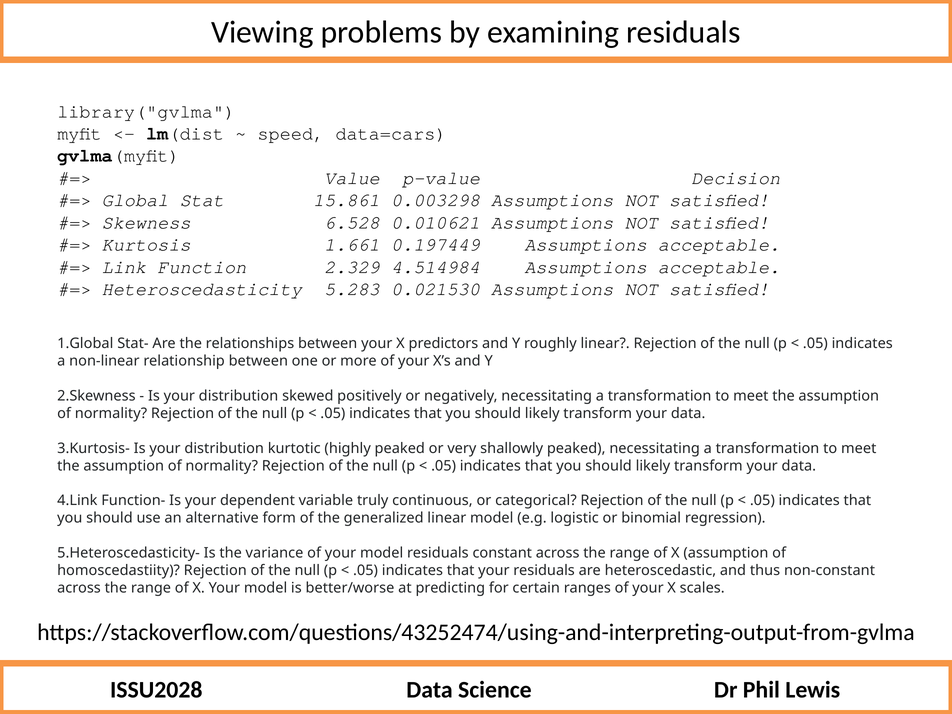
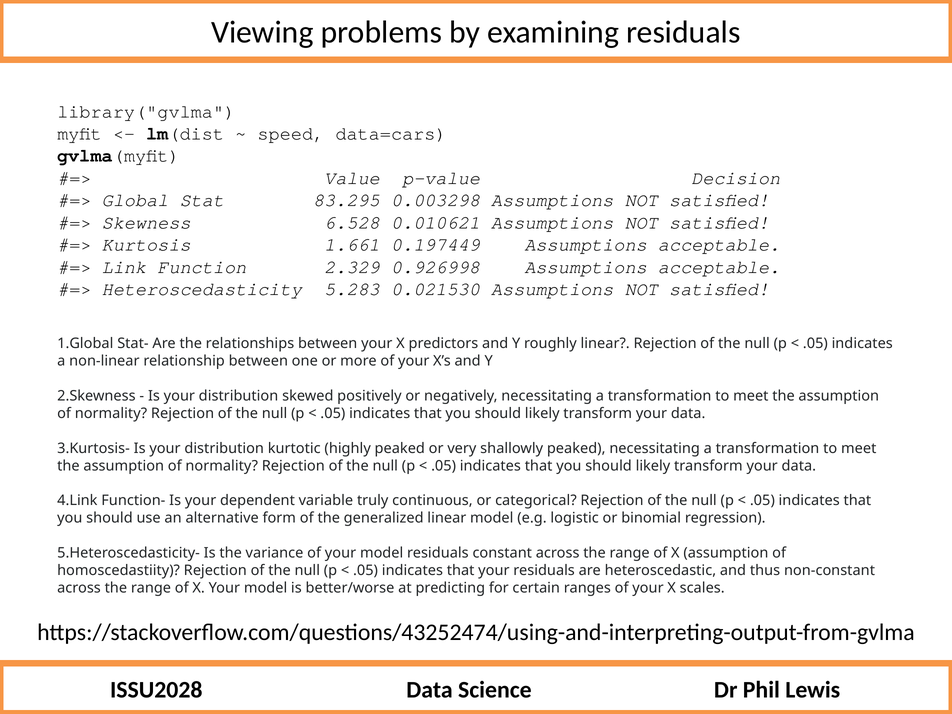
15.861: 15.861 -> 83.295 (346, 200)
4.514984: 4.514984 -> 0.926998 (436, 267)
